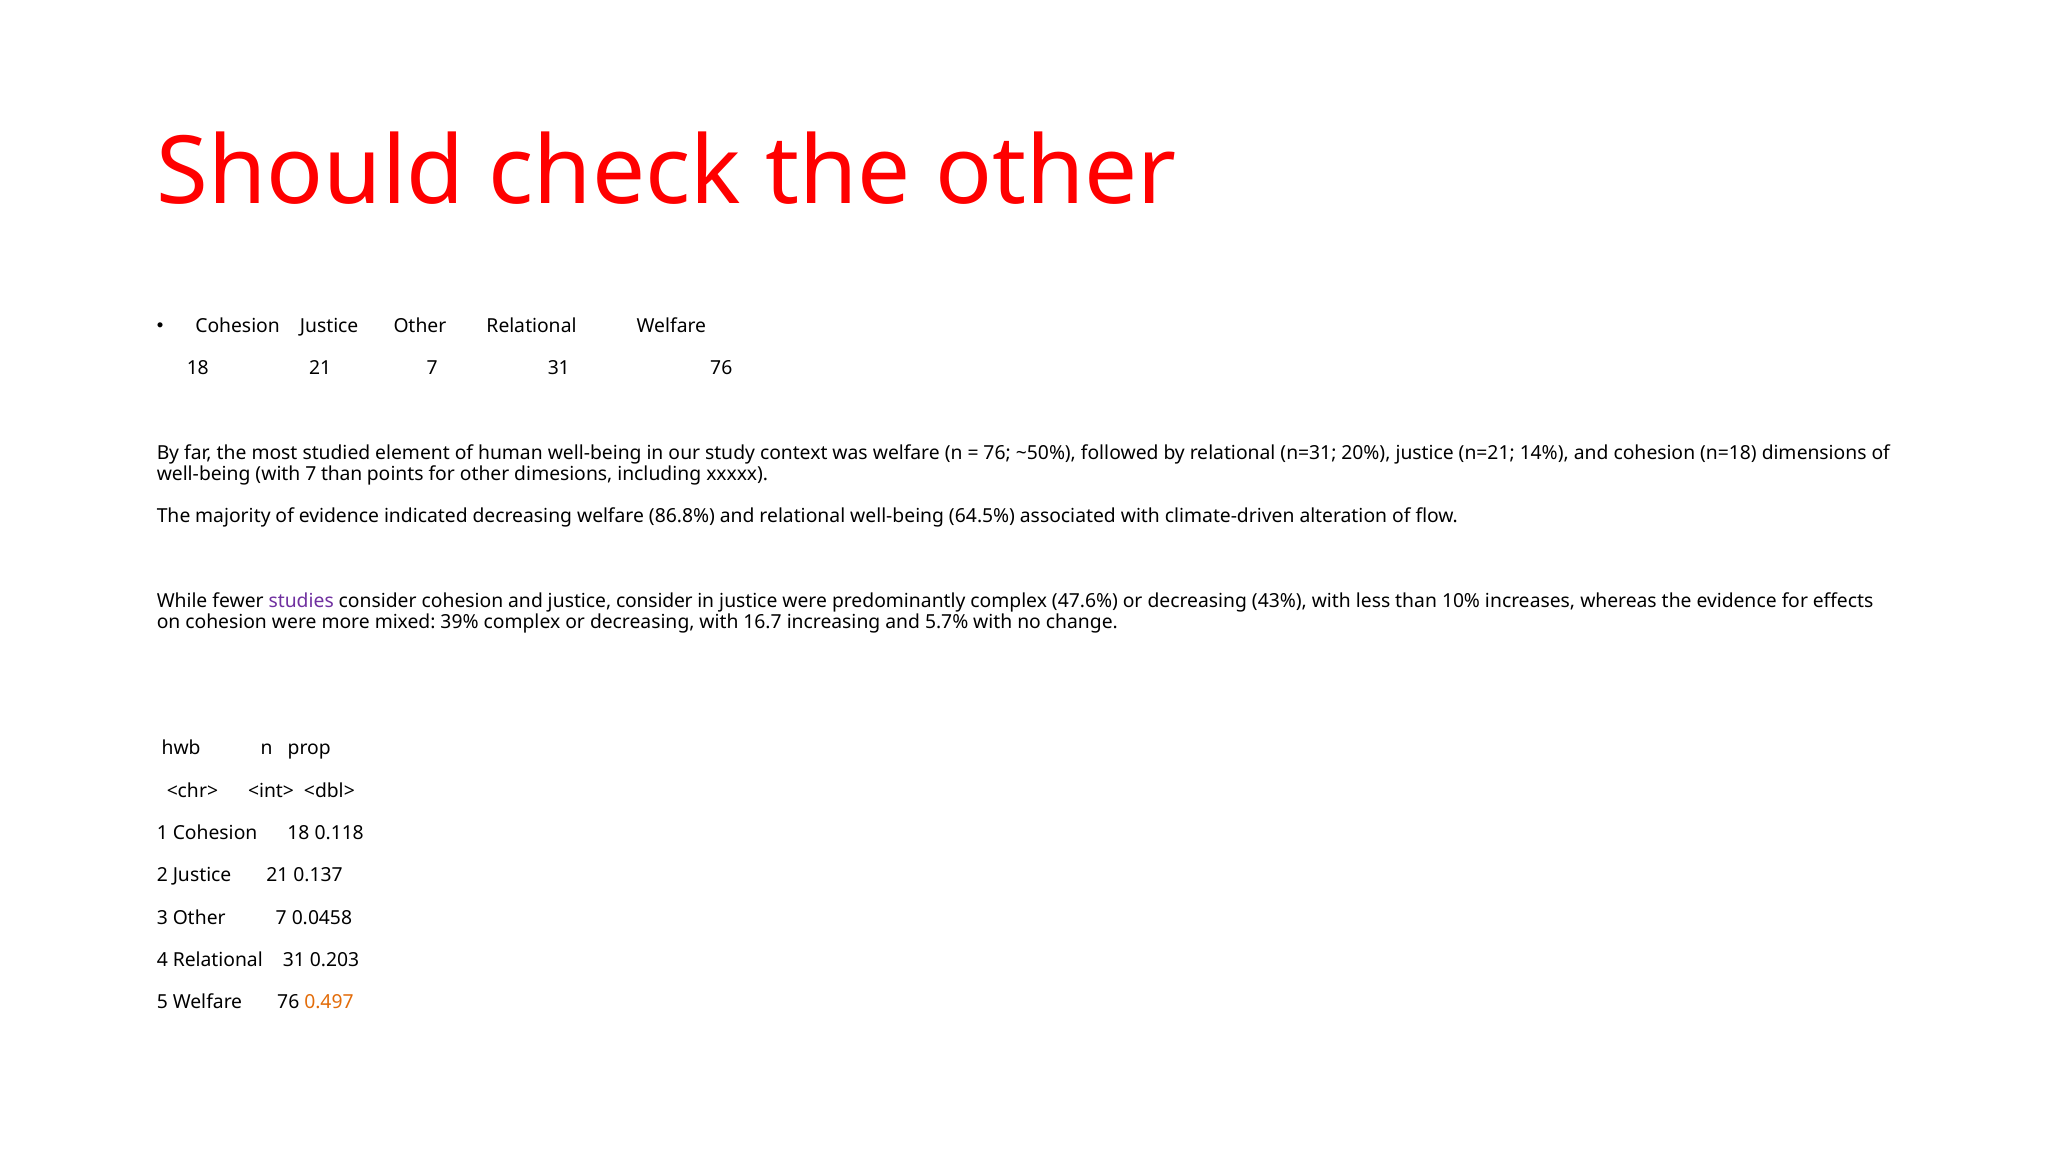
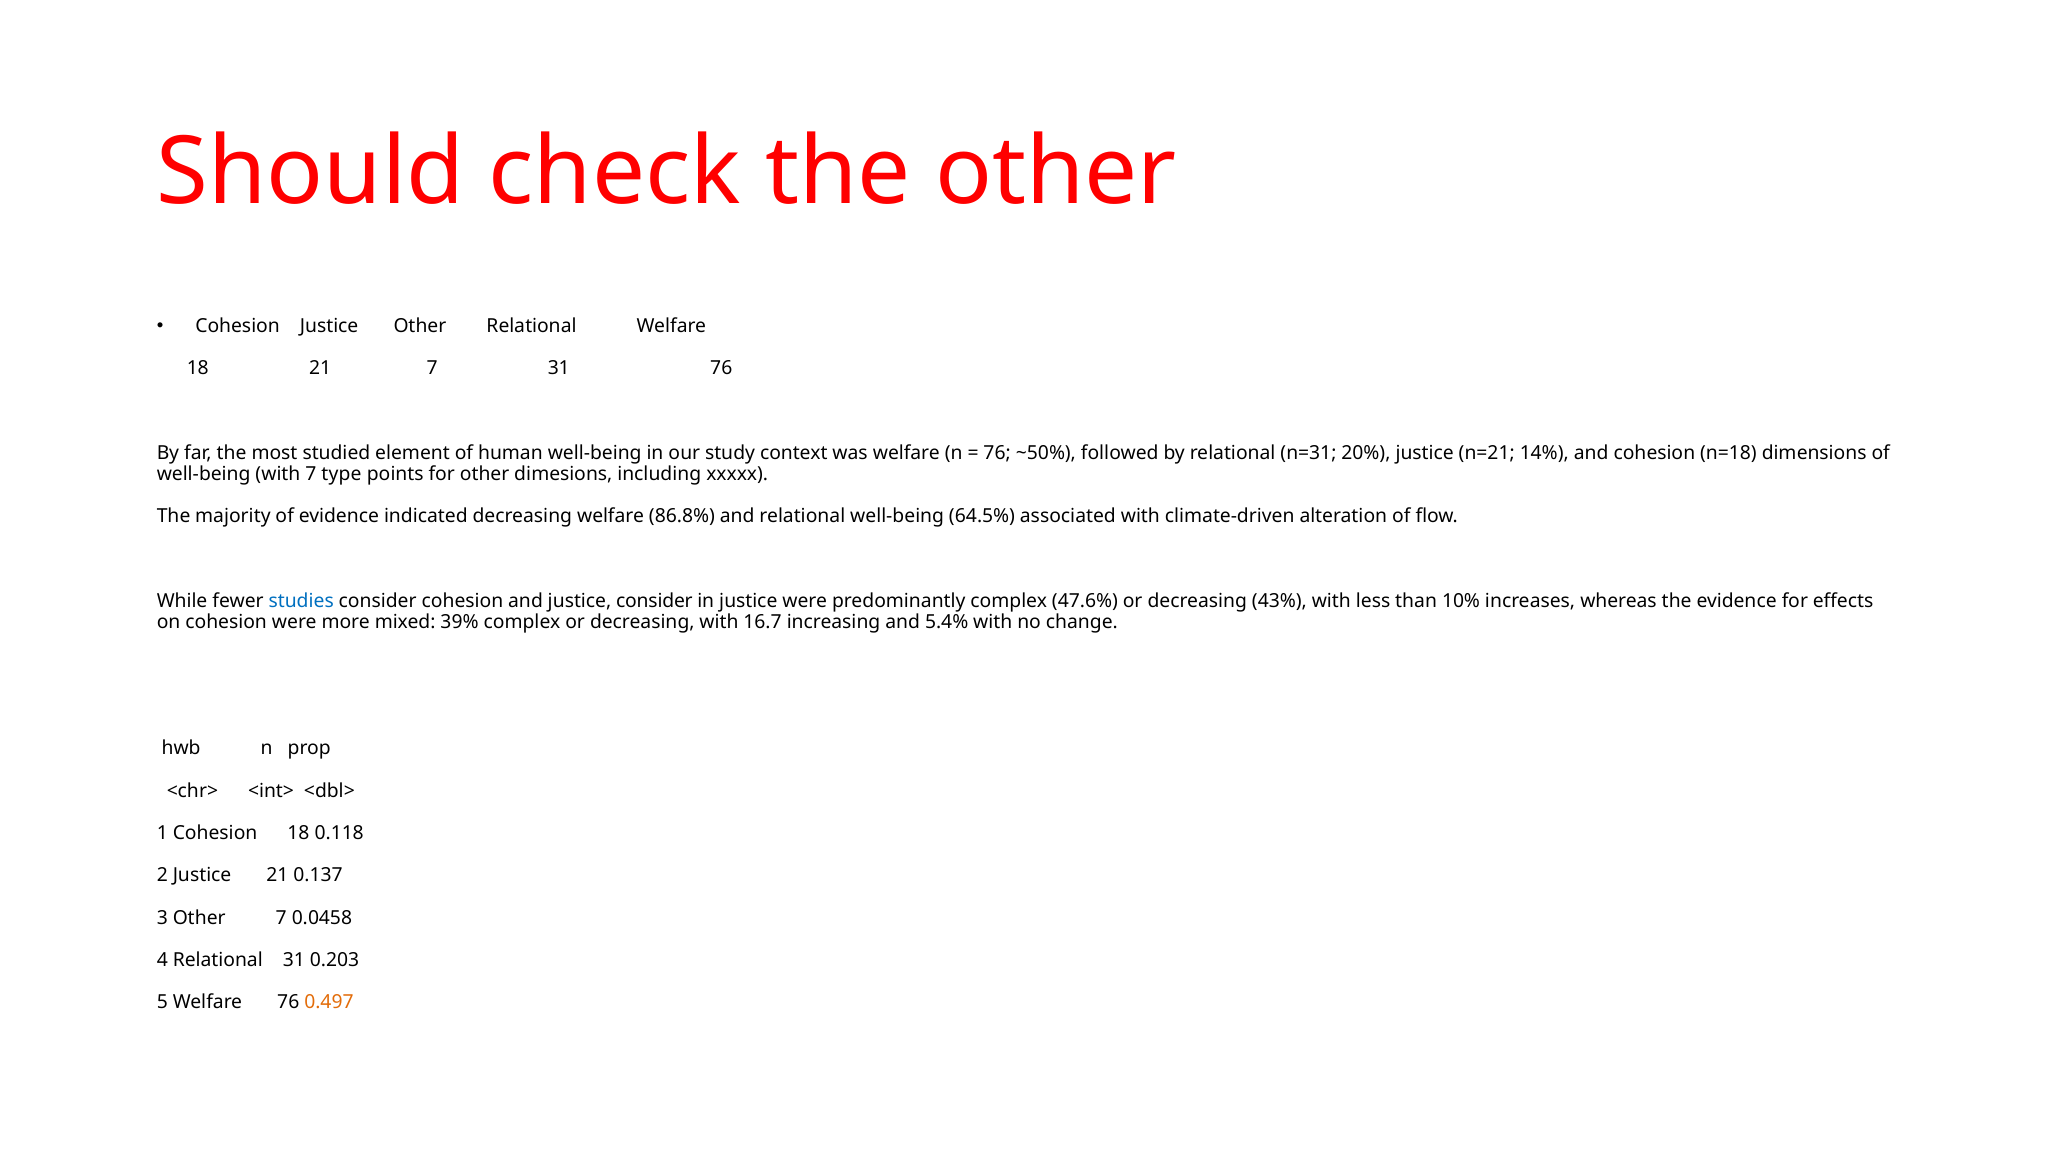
7 than: than -> type (341, 474)
studies colour: purple -> blue (301, 601)
5.7%: 5.7% -> 5.4% (947, 622)
